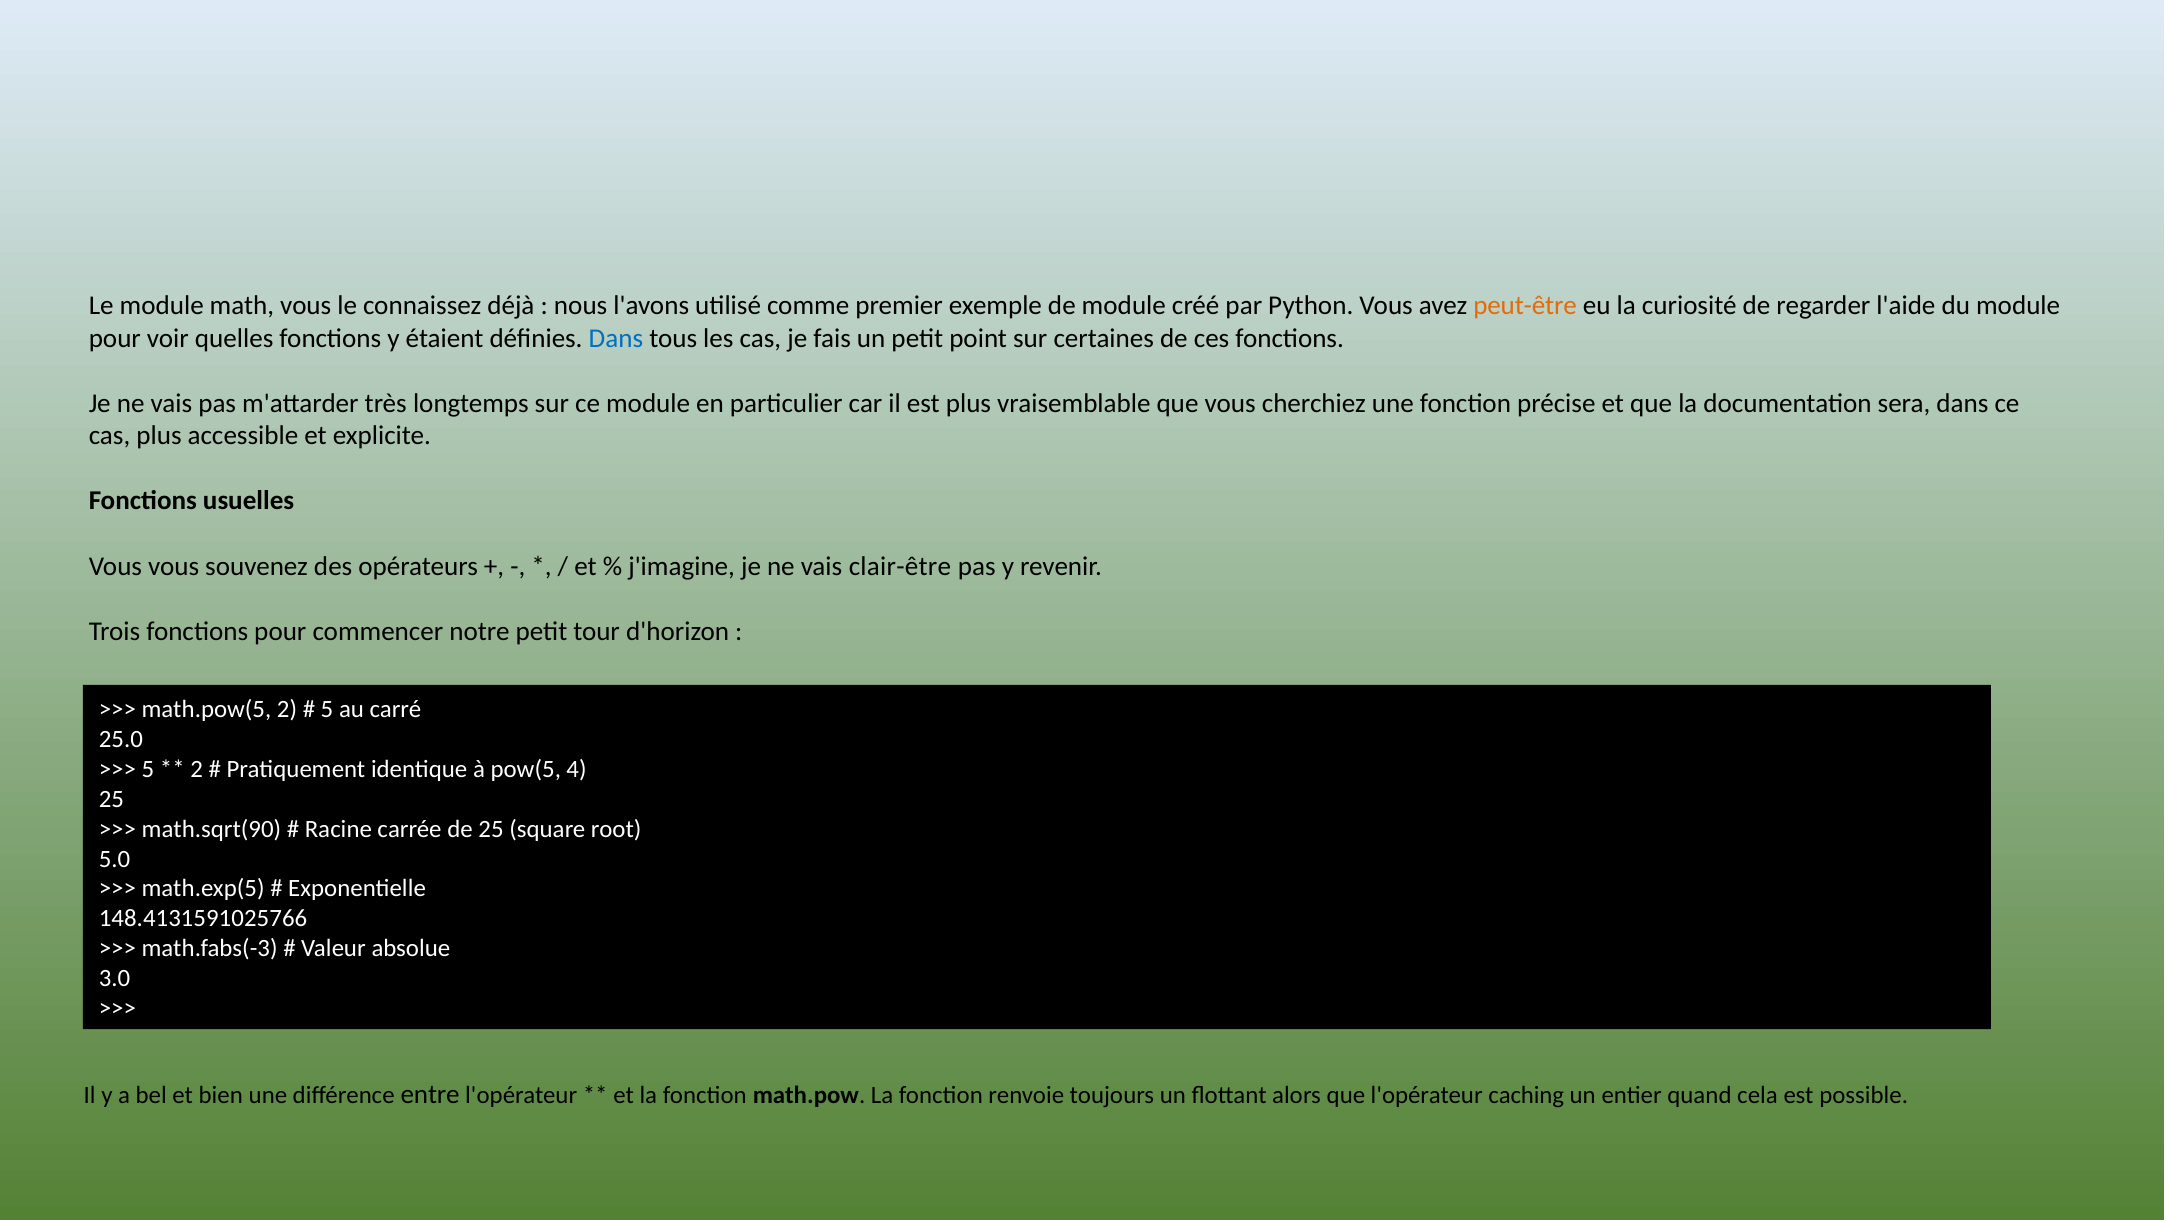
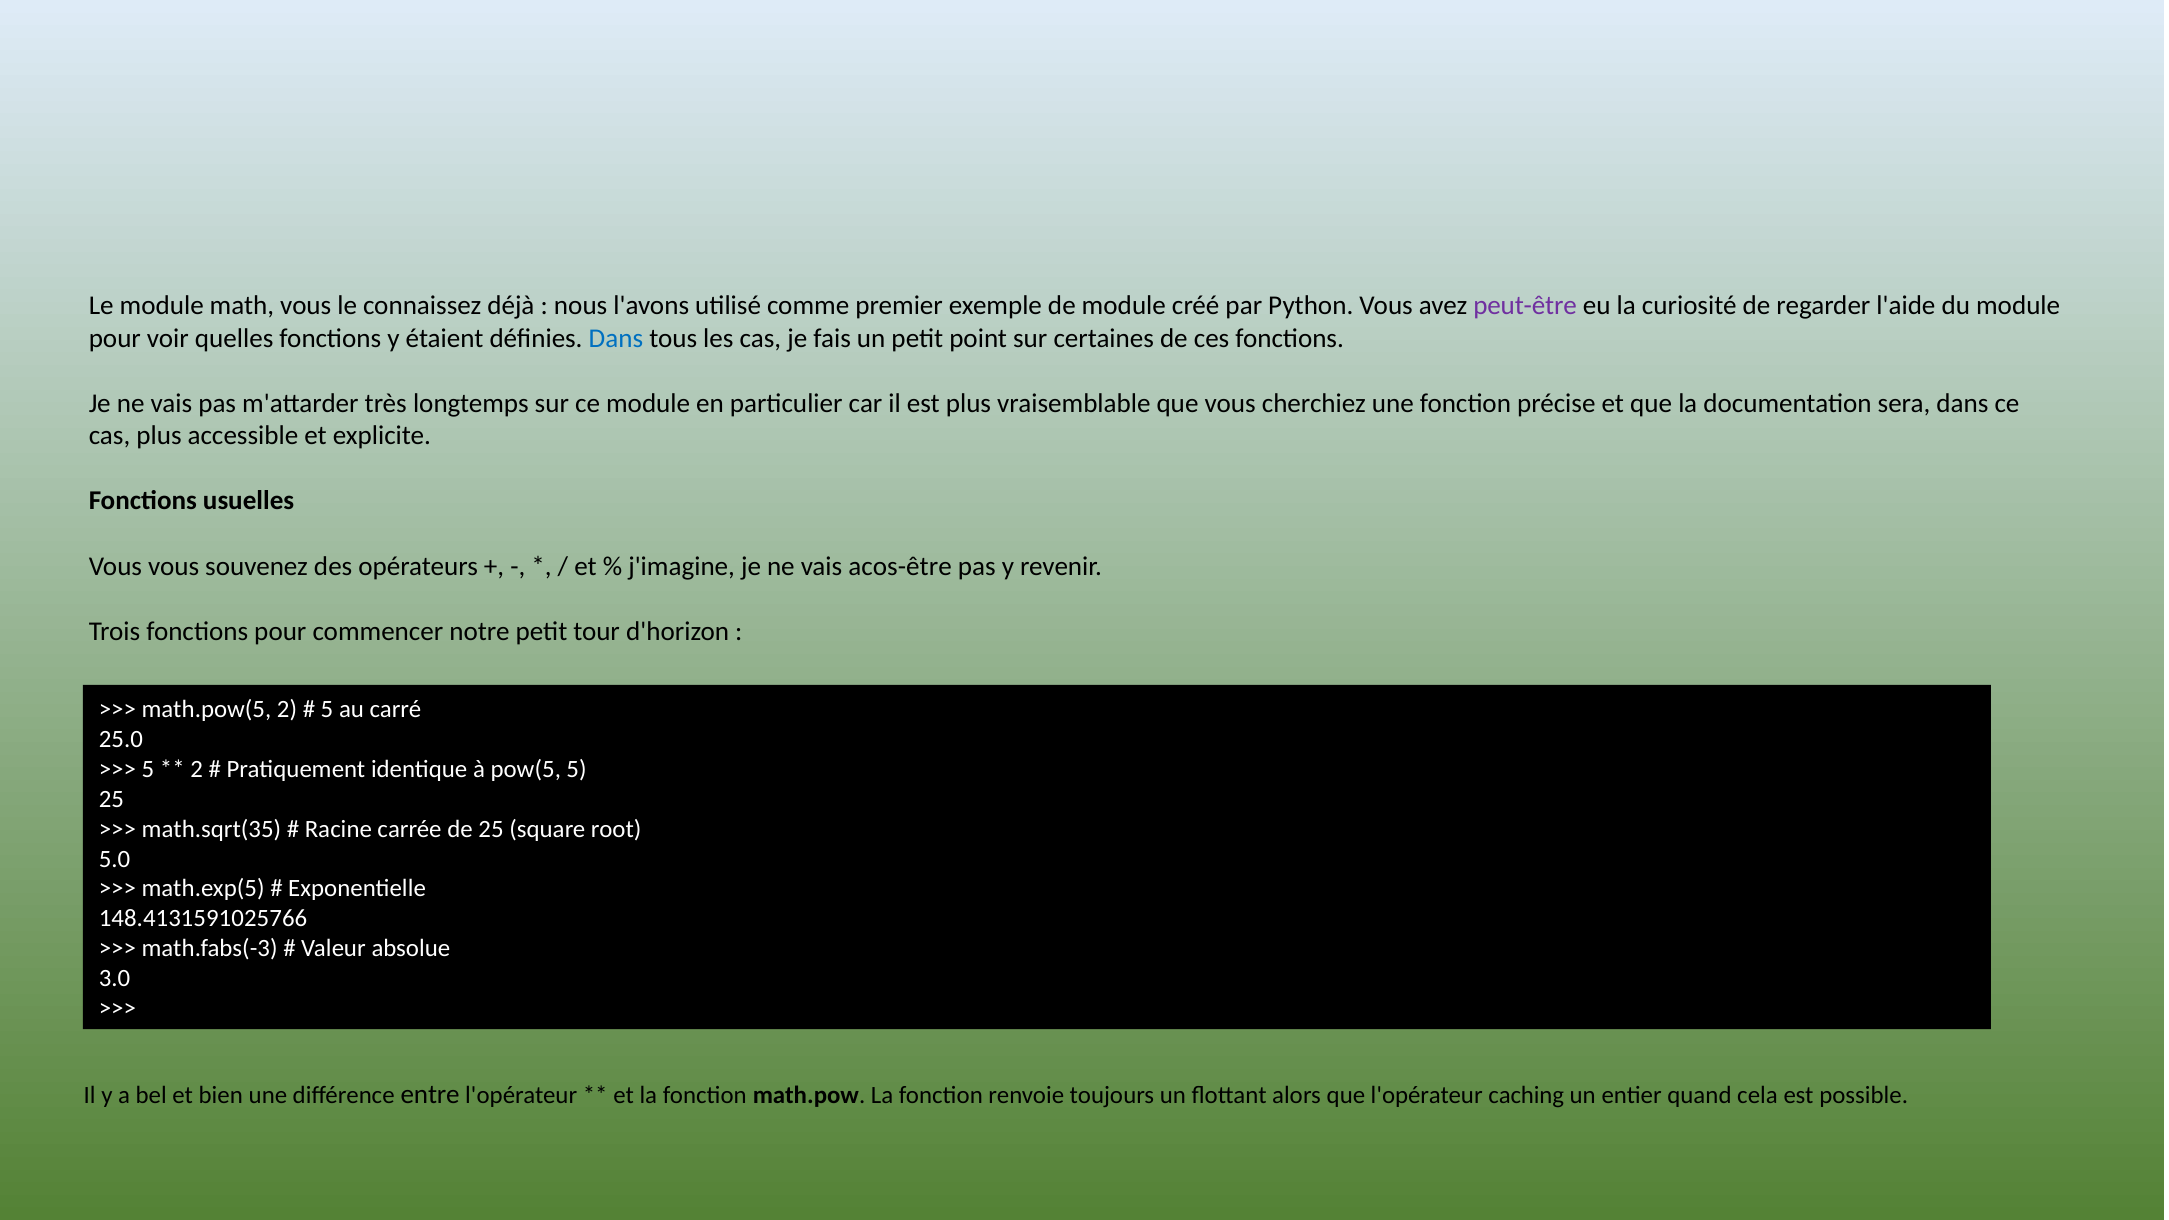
peut-être colour: orange -> purple (1525, 306)
clair-être: clair-être -> acos-être (900, 566)
pow(5 4: 4 -> 5 (577, 769)
math.sqrt(90: math.sqrt(90 -> math.sqrt(35 (211, 829)
